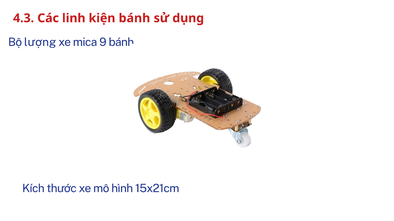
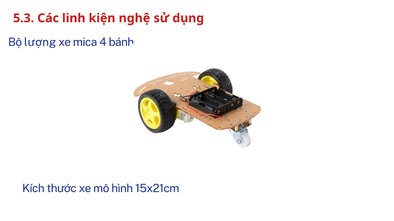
4.3: 4.3 -> 5.3 (24, 18)
kiện bánh: bánh -> nghệ (134, 18)
9: 9 -> 4 (103, 42)
